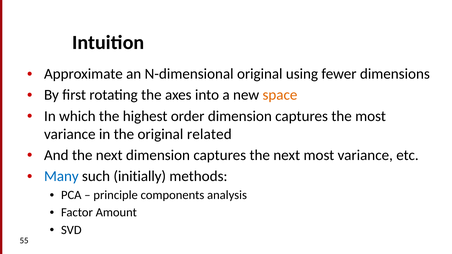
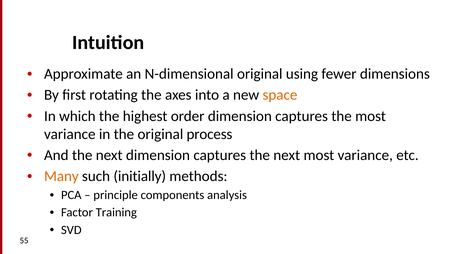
related: related -> process (209, 134)
Many colour: blue -> orange (61, 176)
Amount: Amount -> Training (116, 213)
